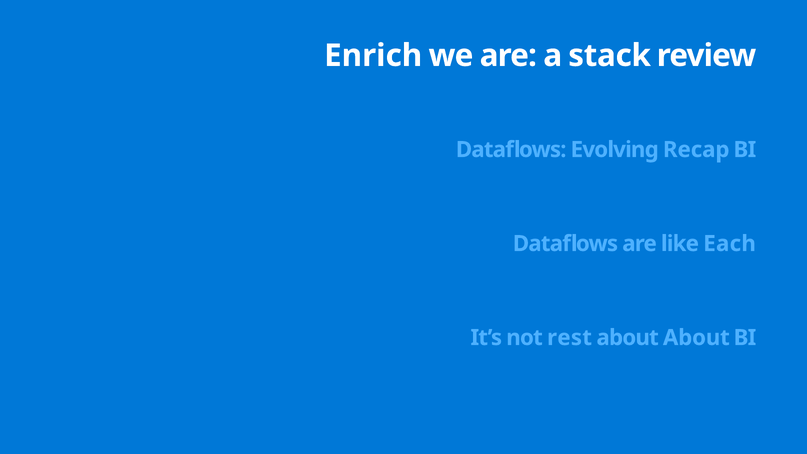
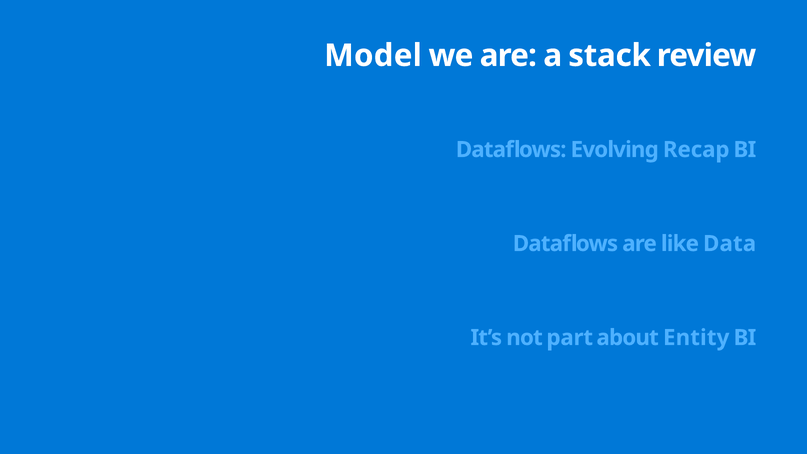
Enrich: Enrich -> Model (373, 56)
Each: Each -> Data (730, 244)
rest: rest -> part (570, 338)
about About: About -> Entity (696, 338)
